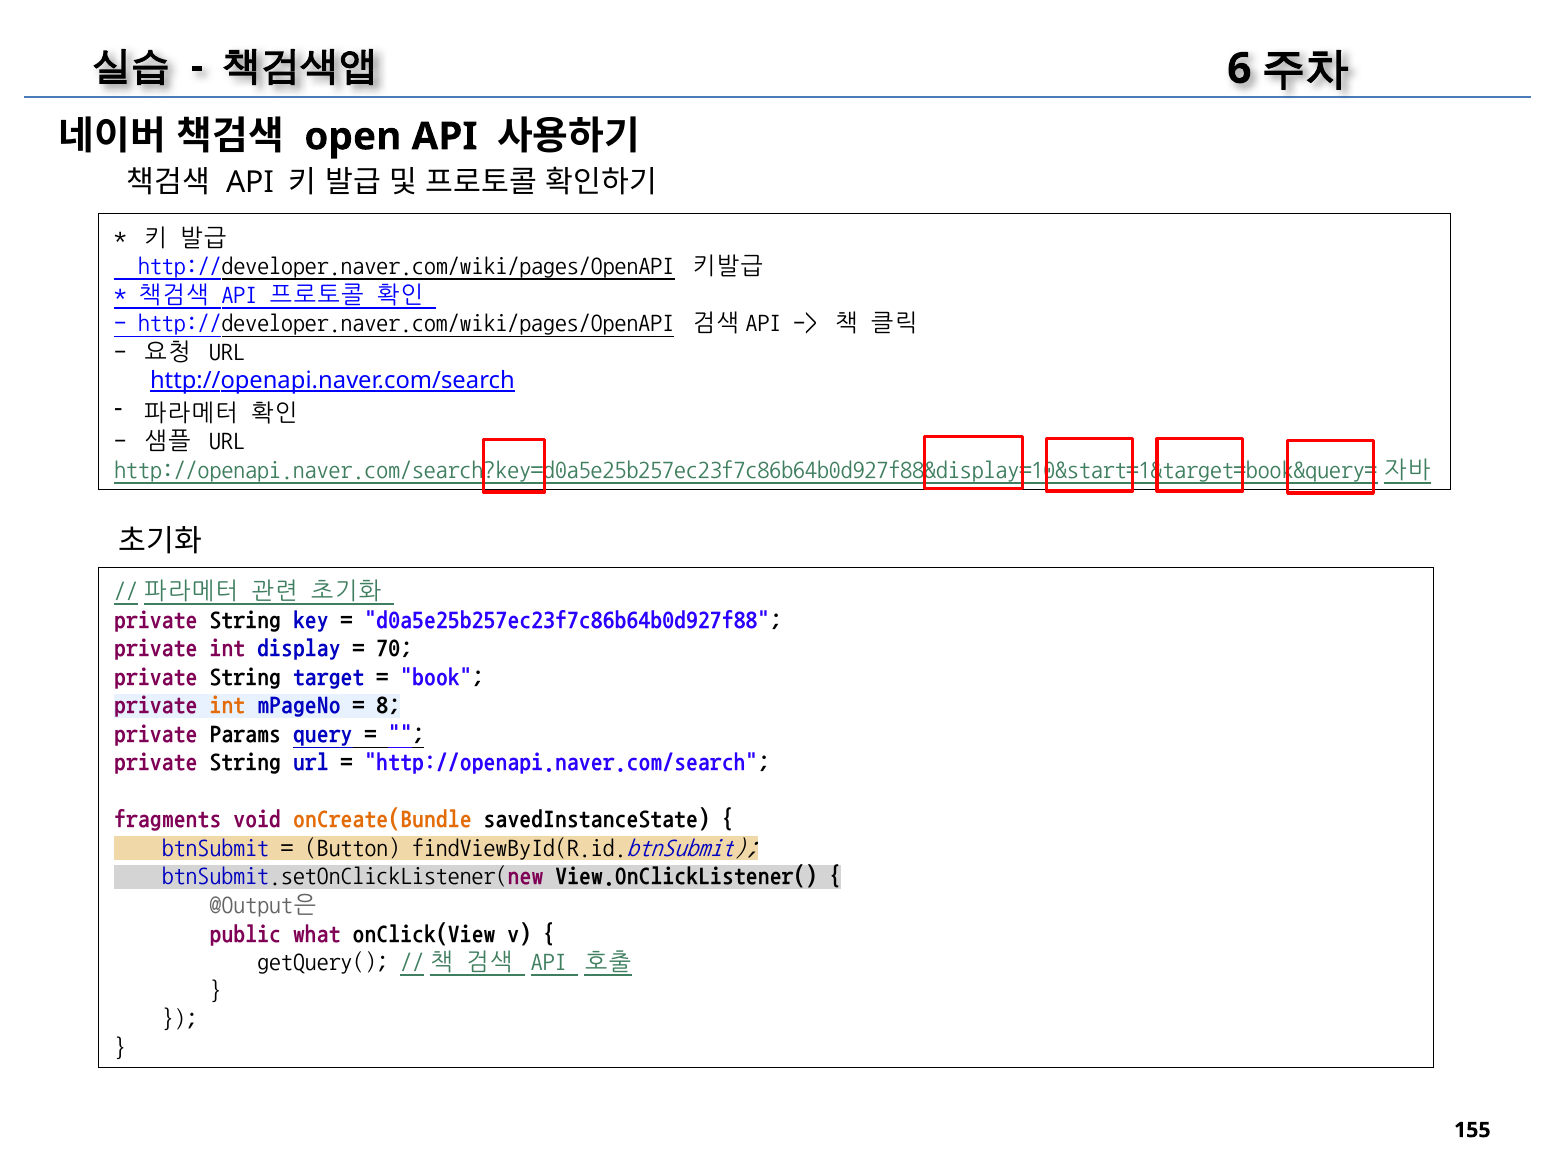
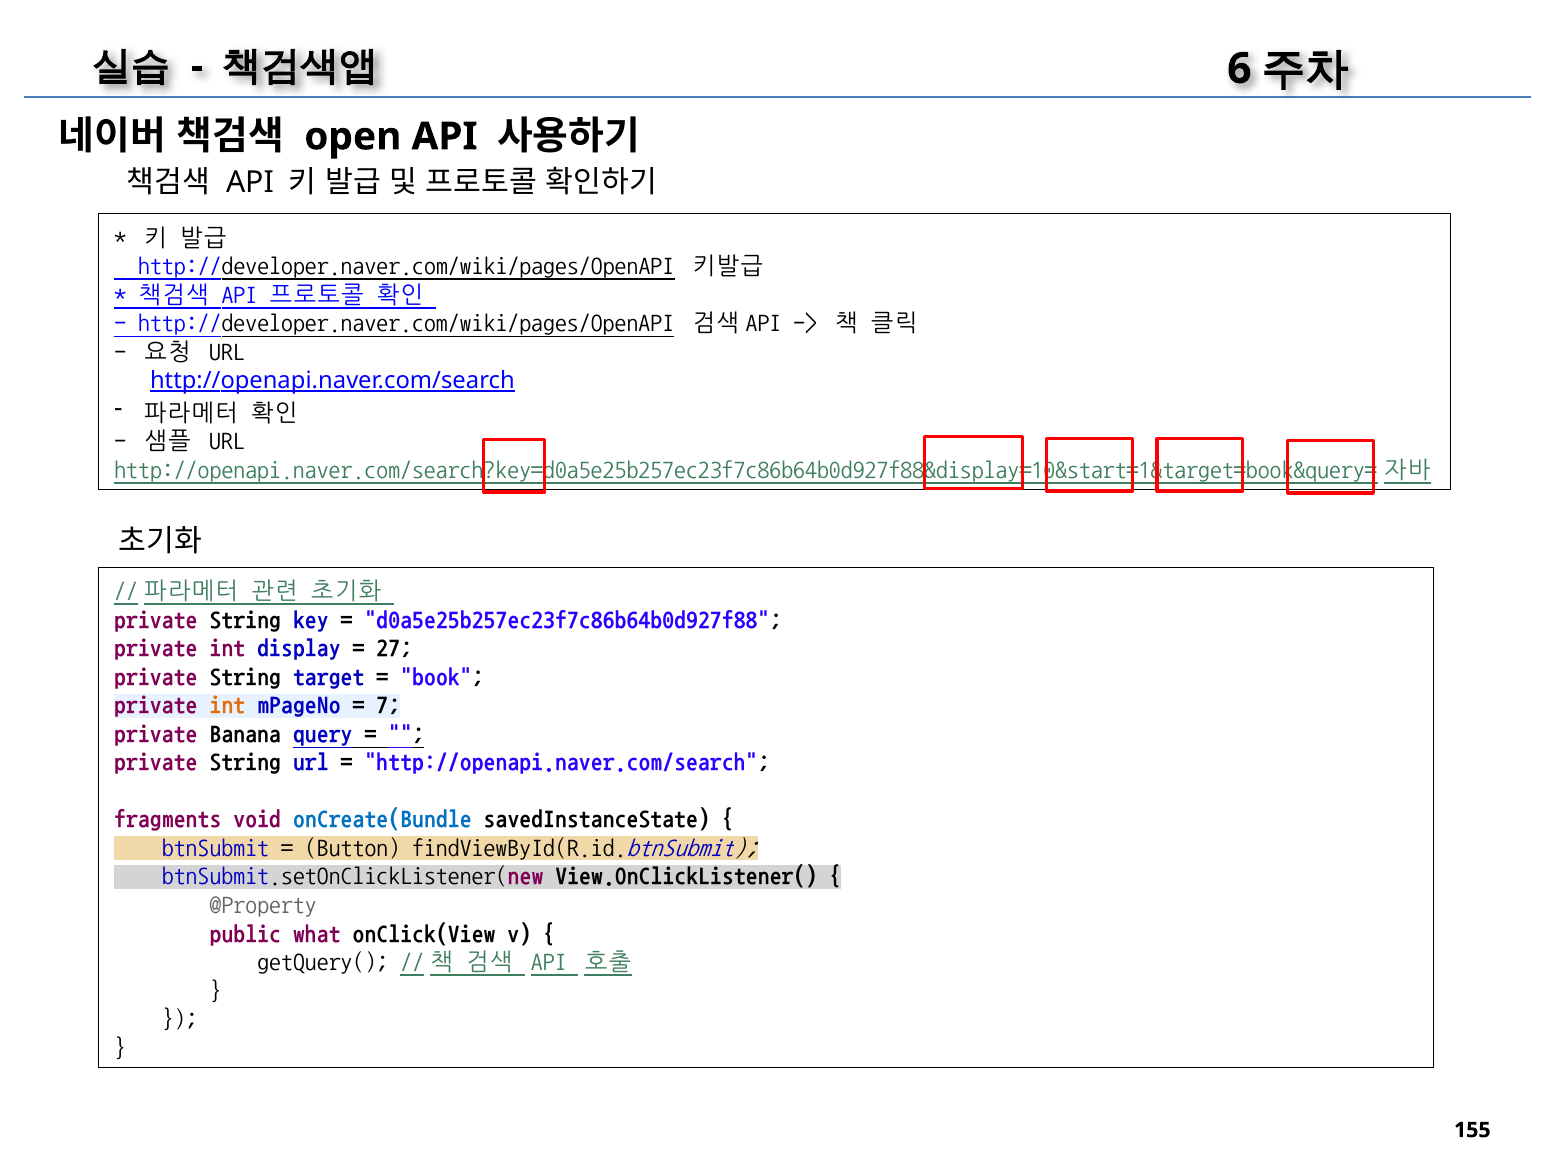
70: 70 -> 27 (394, 647)
8: 8 -> 7 (388, 704)
Params: Params -> Banana (245, 733)
onCreate(Bundle colour: orange -> blue (382, 819)
@Output은: @Output은 -> @Property (263, 904)
